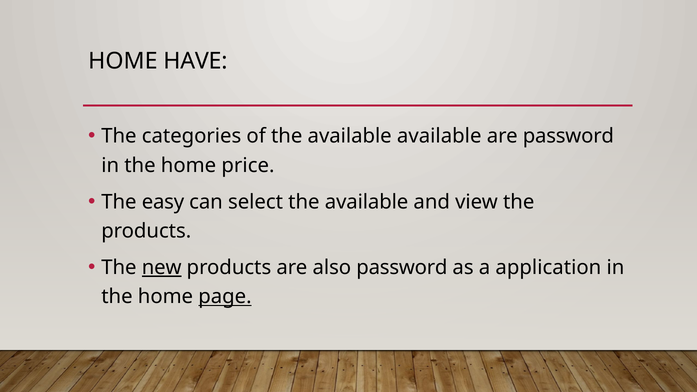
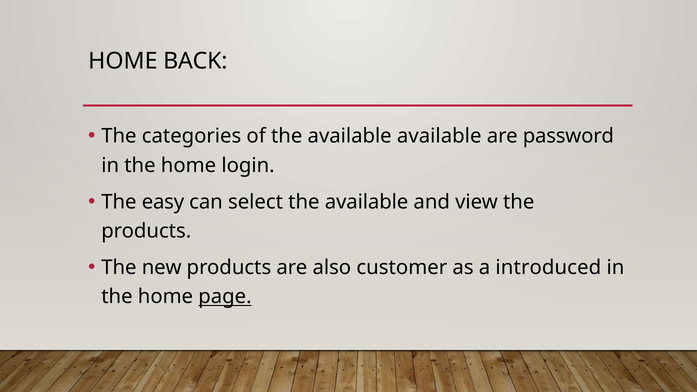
HAVE: HAVE -> BACK (195, 61)
price: price -> login (248, 165)
new underline: present -> none (162, 268)
also password: password -> customer (402, 268)
application: application -> introduced (548, 268)
